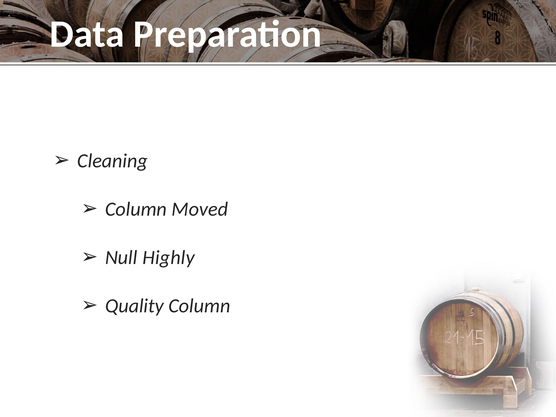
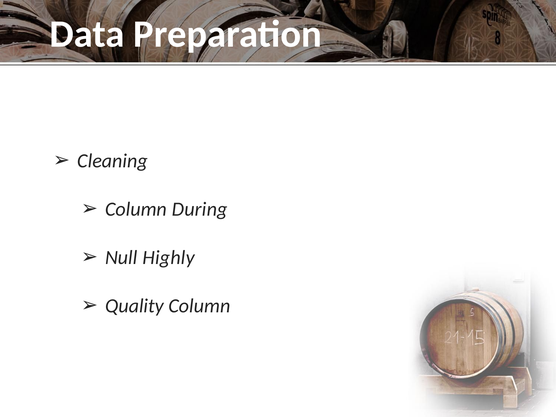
Moved: Moved -> During (200, 209)
